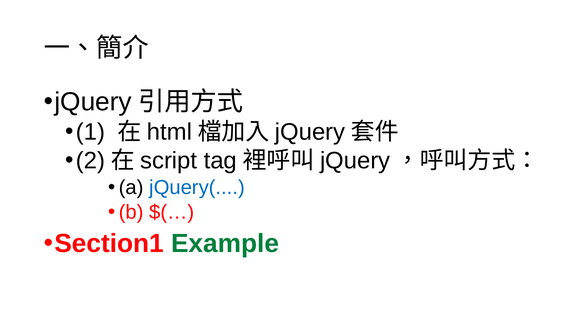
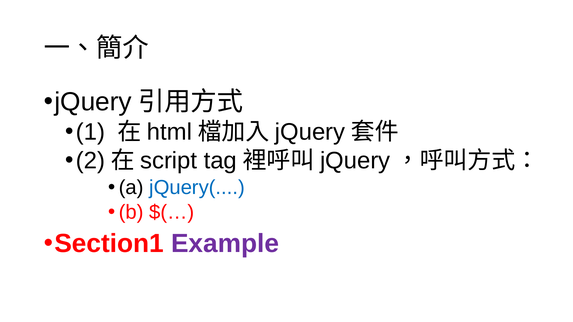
Example colour: green -> purple (225, 244)
